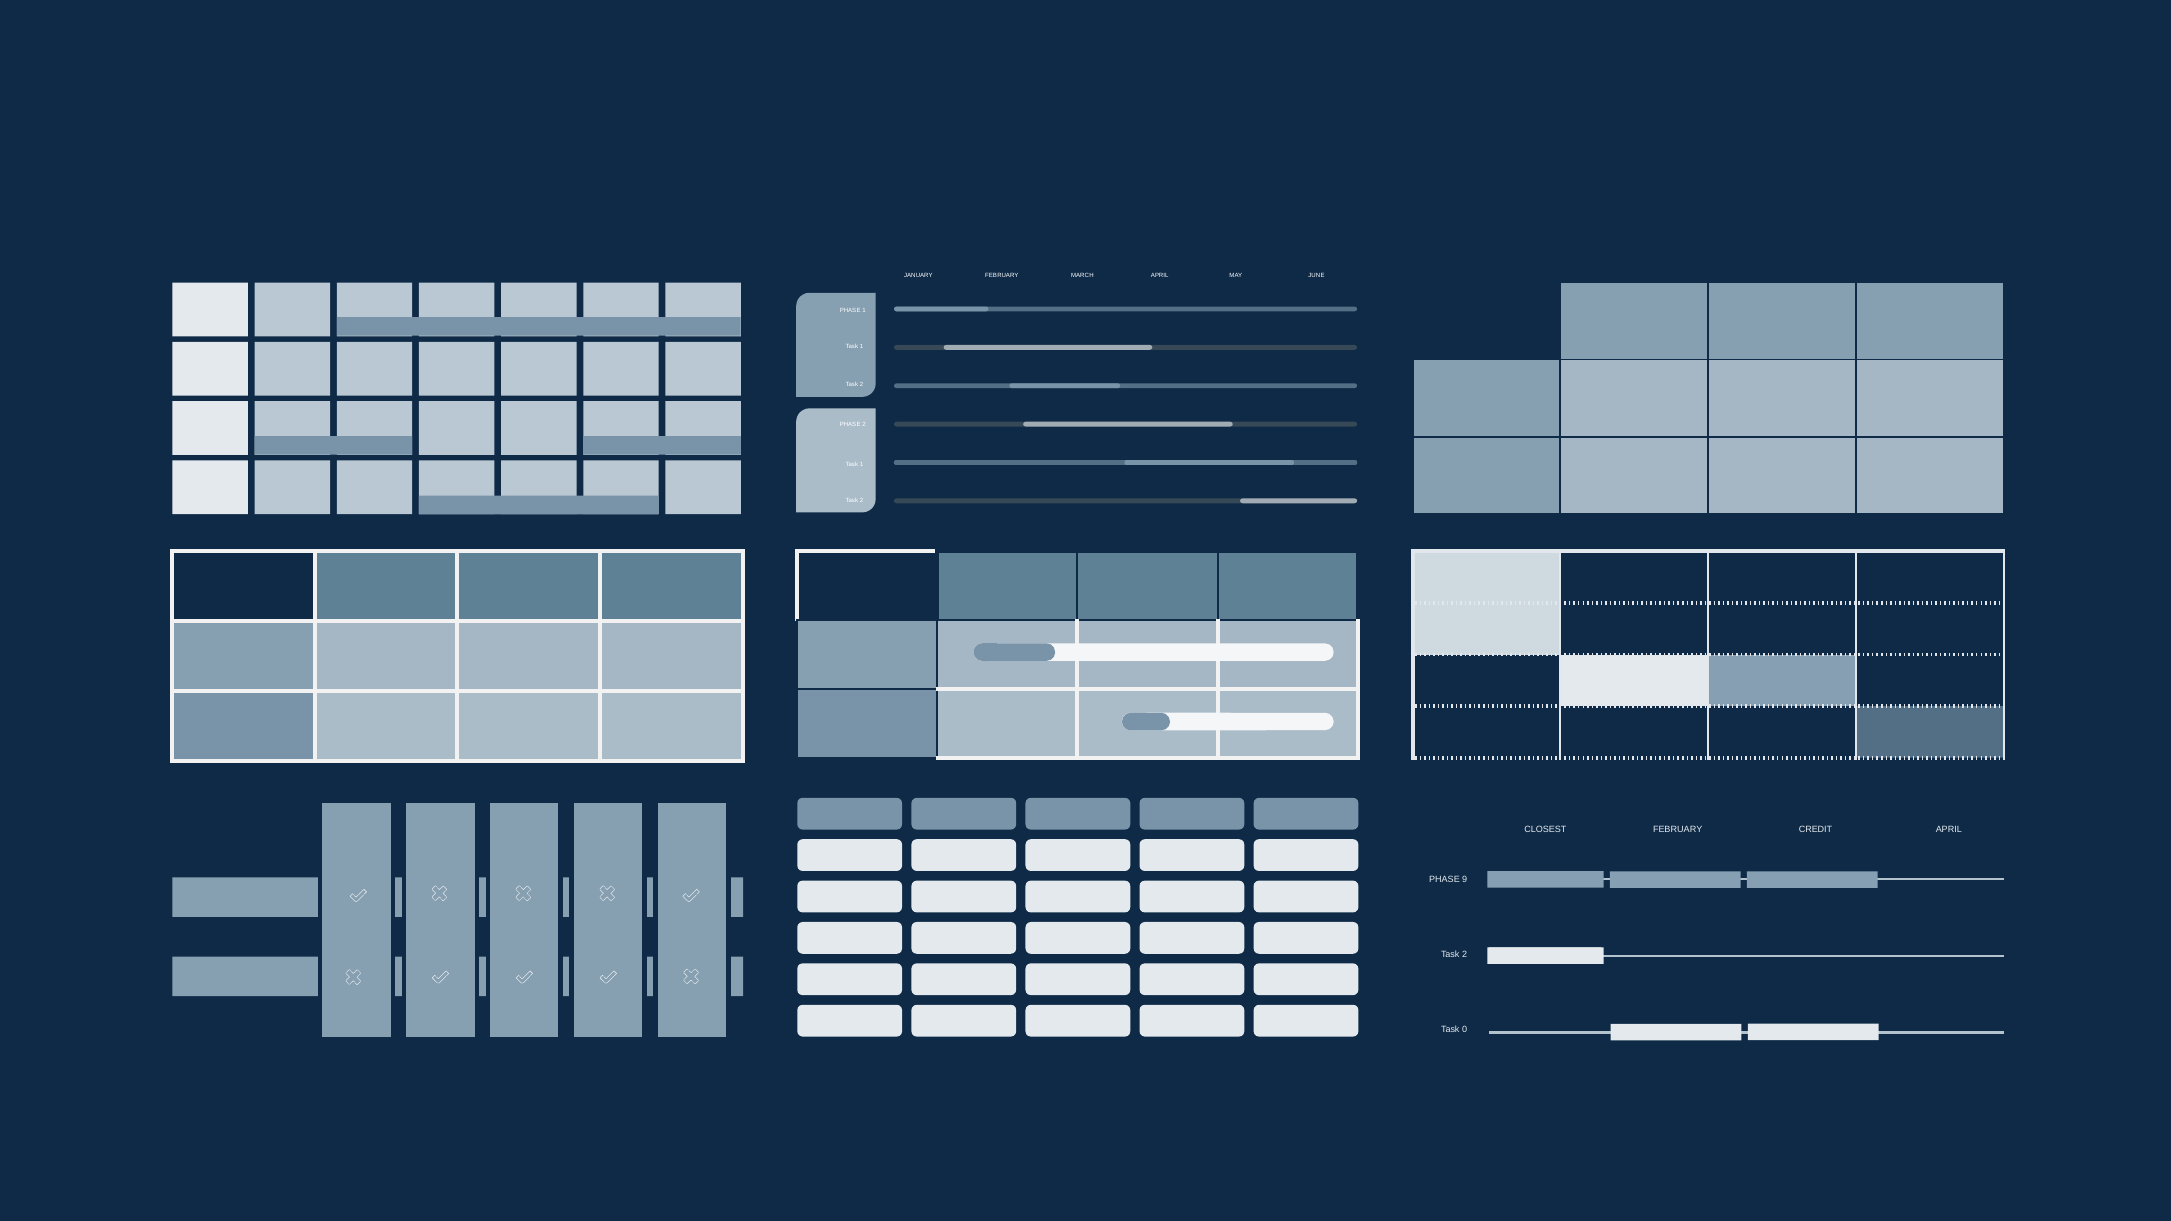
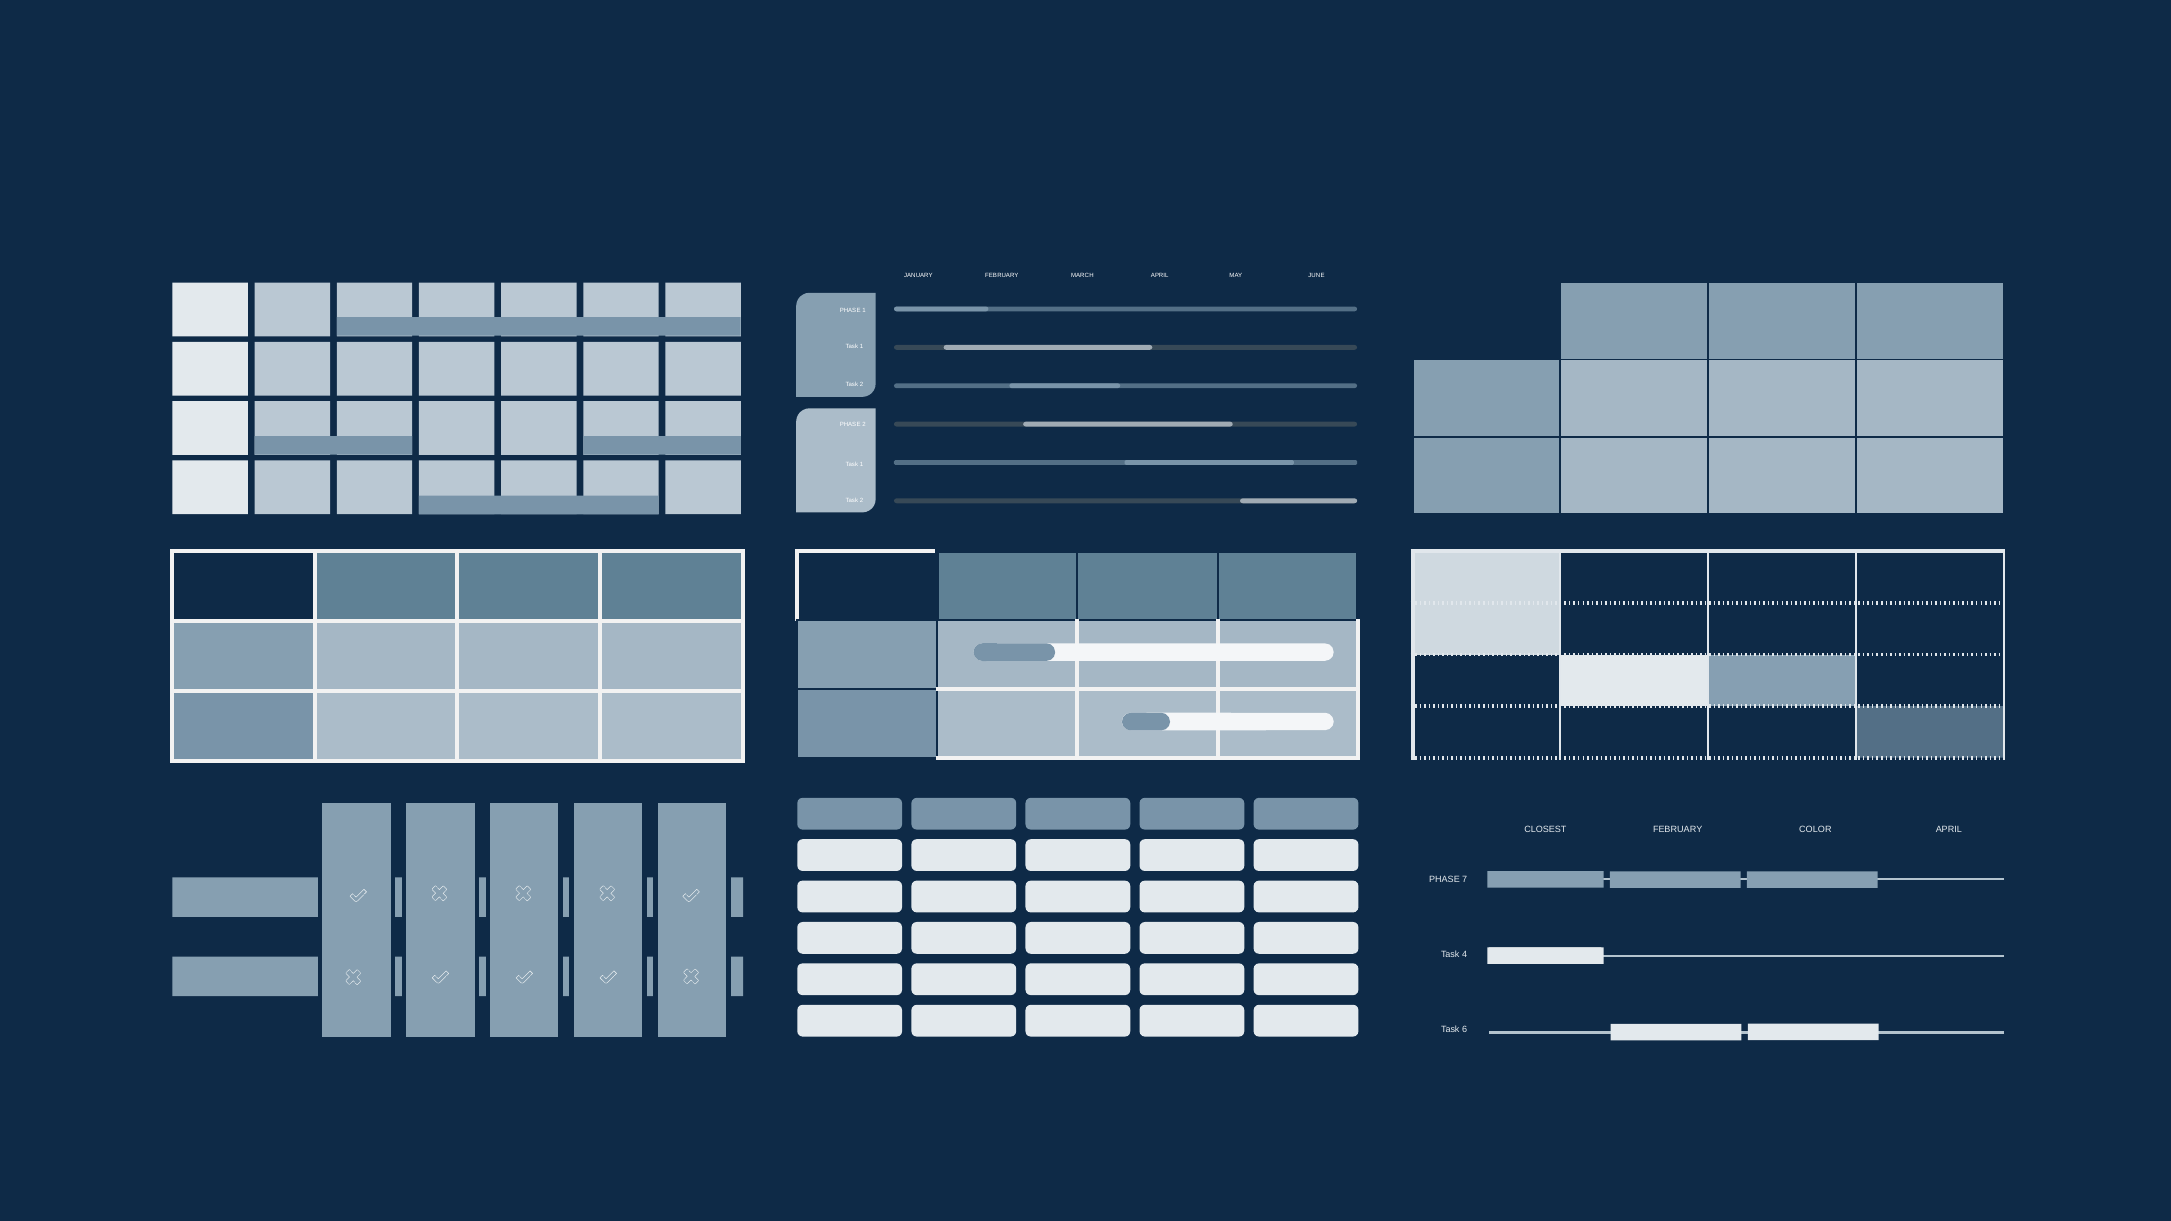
CREDIT: CREDIT -> COLOR (1815, 830)
9: 9 -> 7 (1465, 880)
2: 2 -> 4 (1465, 955)
0: 0 -> 6 (1465, 1030)
